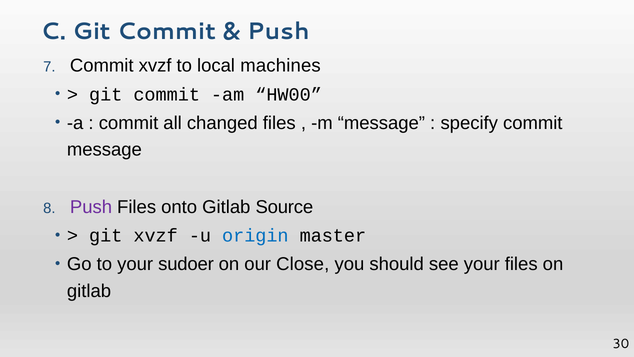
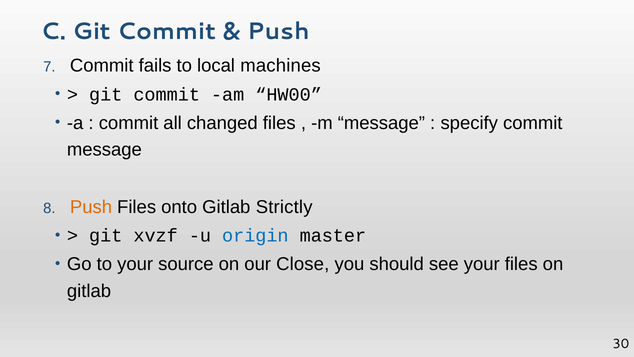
Commit xvzf: xvzf -> fails (155, 66)
Push colour: purple -> orange (91, 207)
Source: Source -> Strictly (284, 207)
sudoer: sudoer -> source (186, 264)
